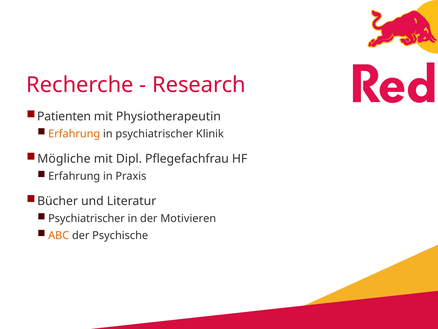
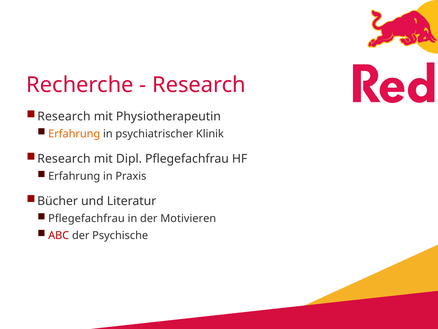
Patienten: Patienten -> Research (64, 116)
Mögliche: Mögliche -> Research (64, 159)
Psychiatrischer: Psychiatrischer -> Pflegefachfrau (86, 218)
ABC colour: orange -> red (59, 235)
